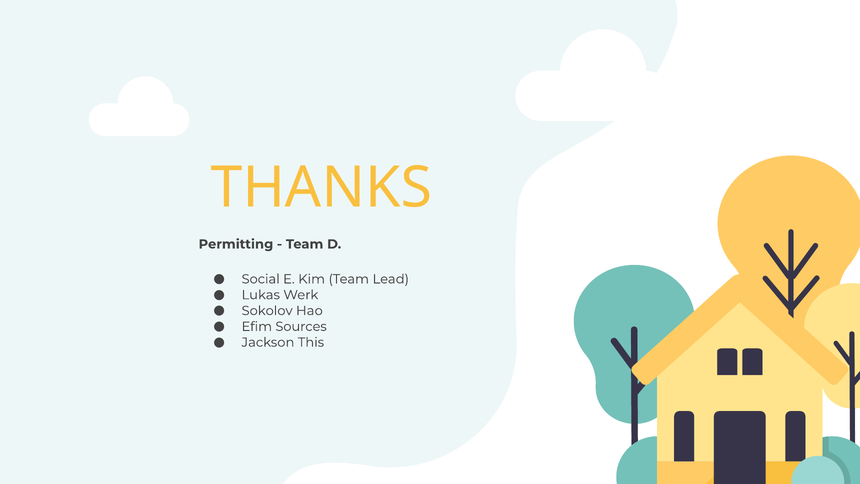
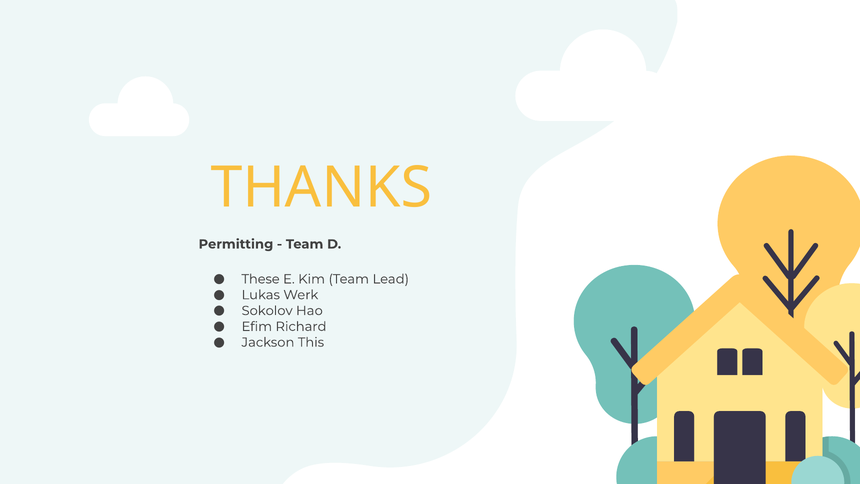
Social: Social -> These (261, 279)
Sources: Sources -> Richard (301, 326)
